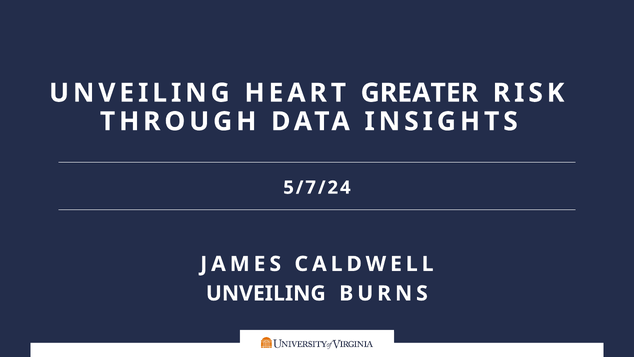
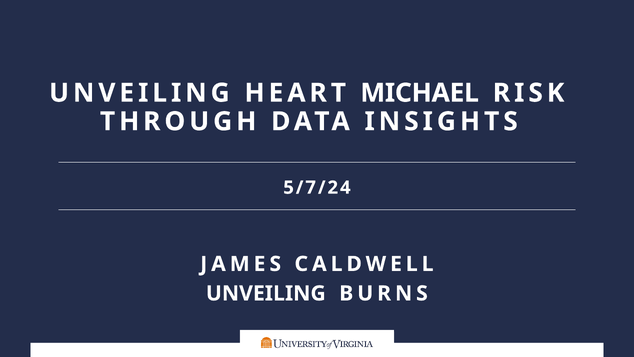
GREATER: GREATER -> MICHAEL (420, 93)
